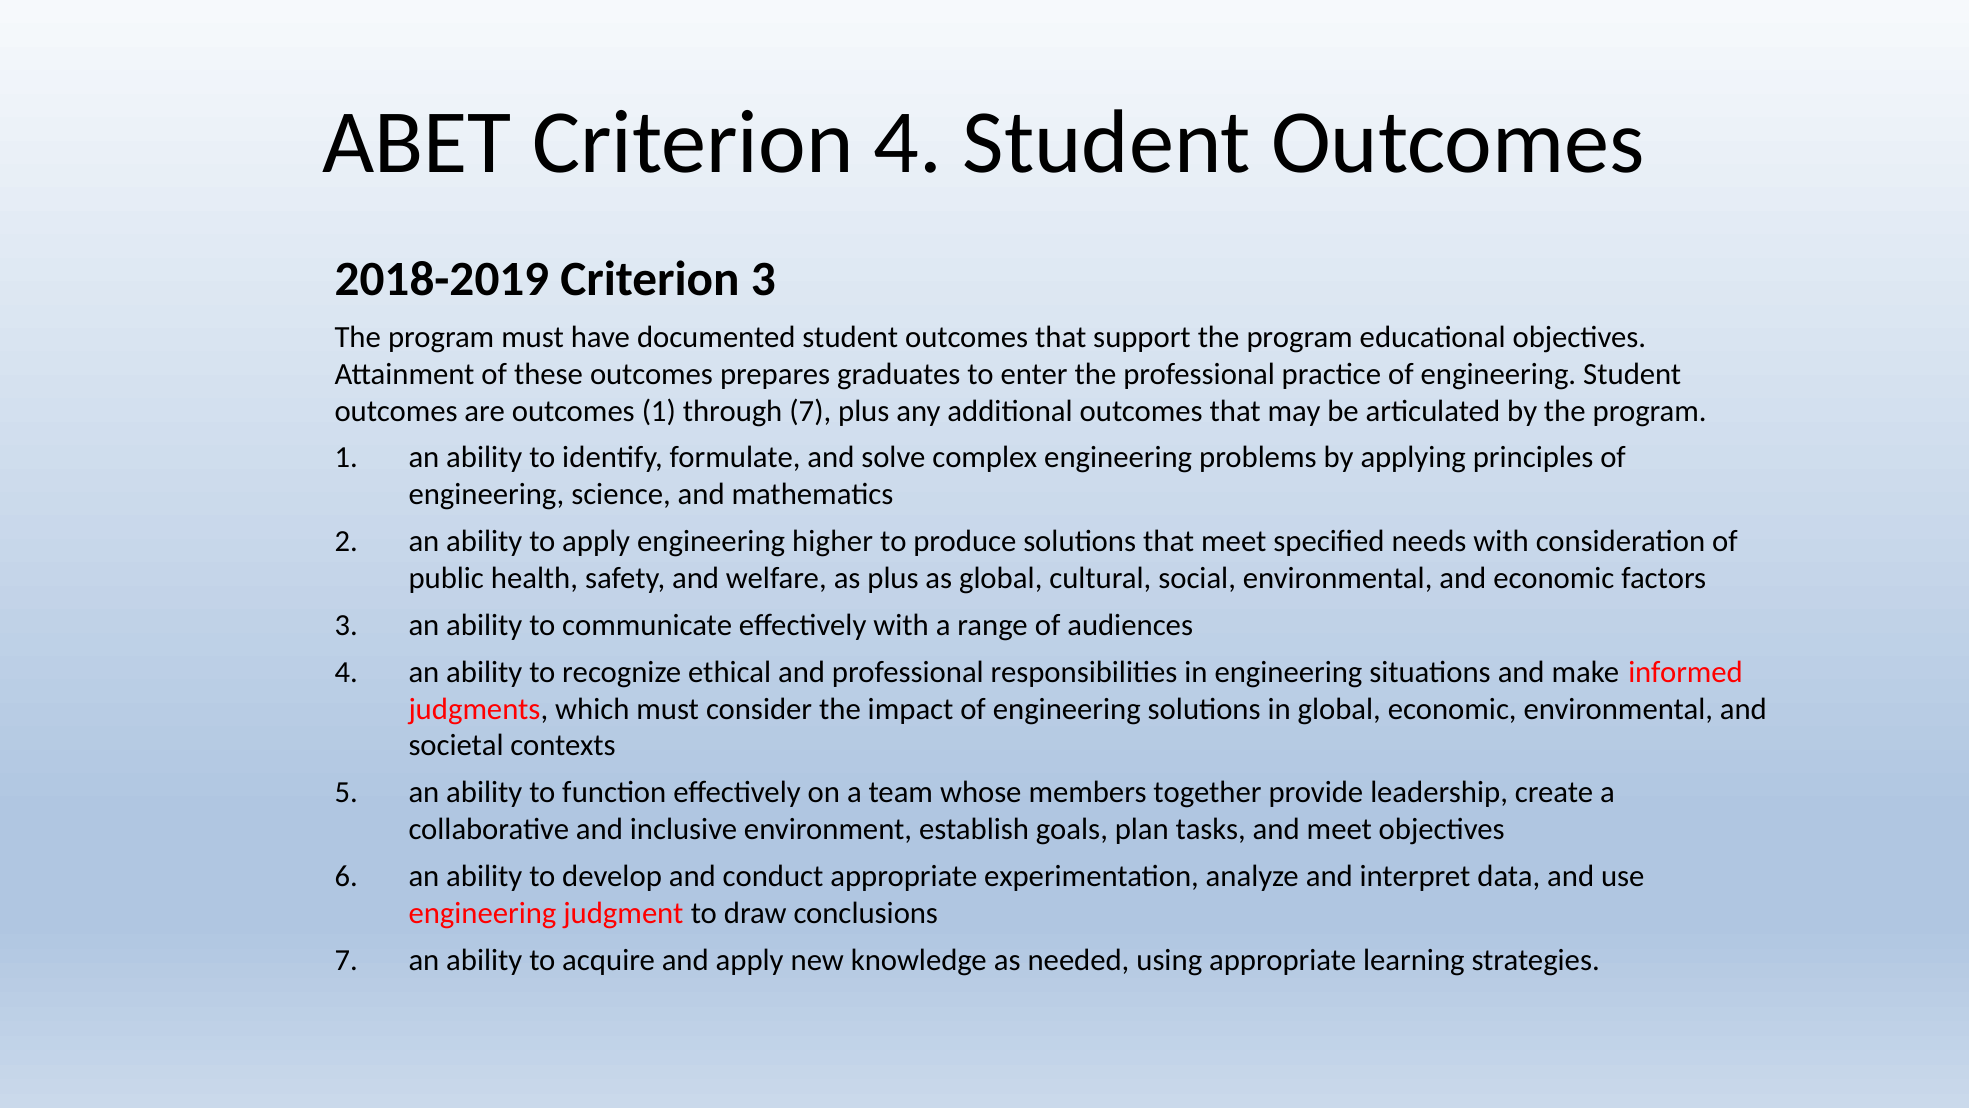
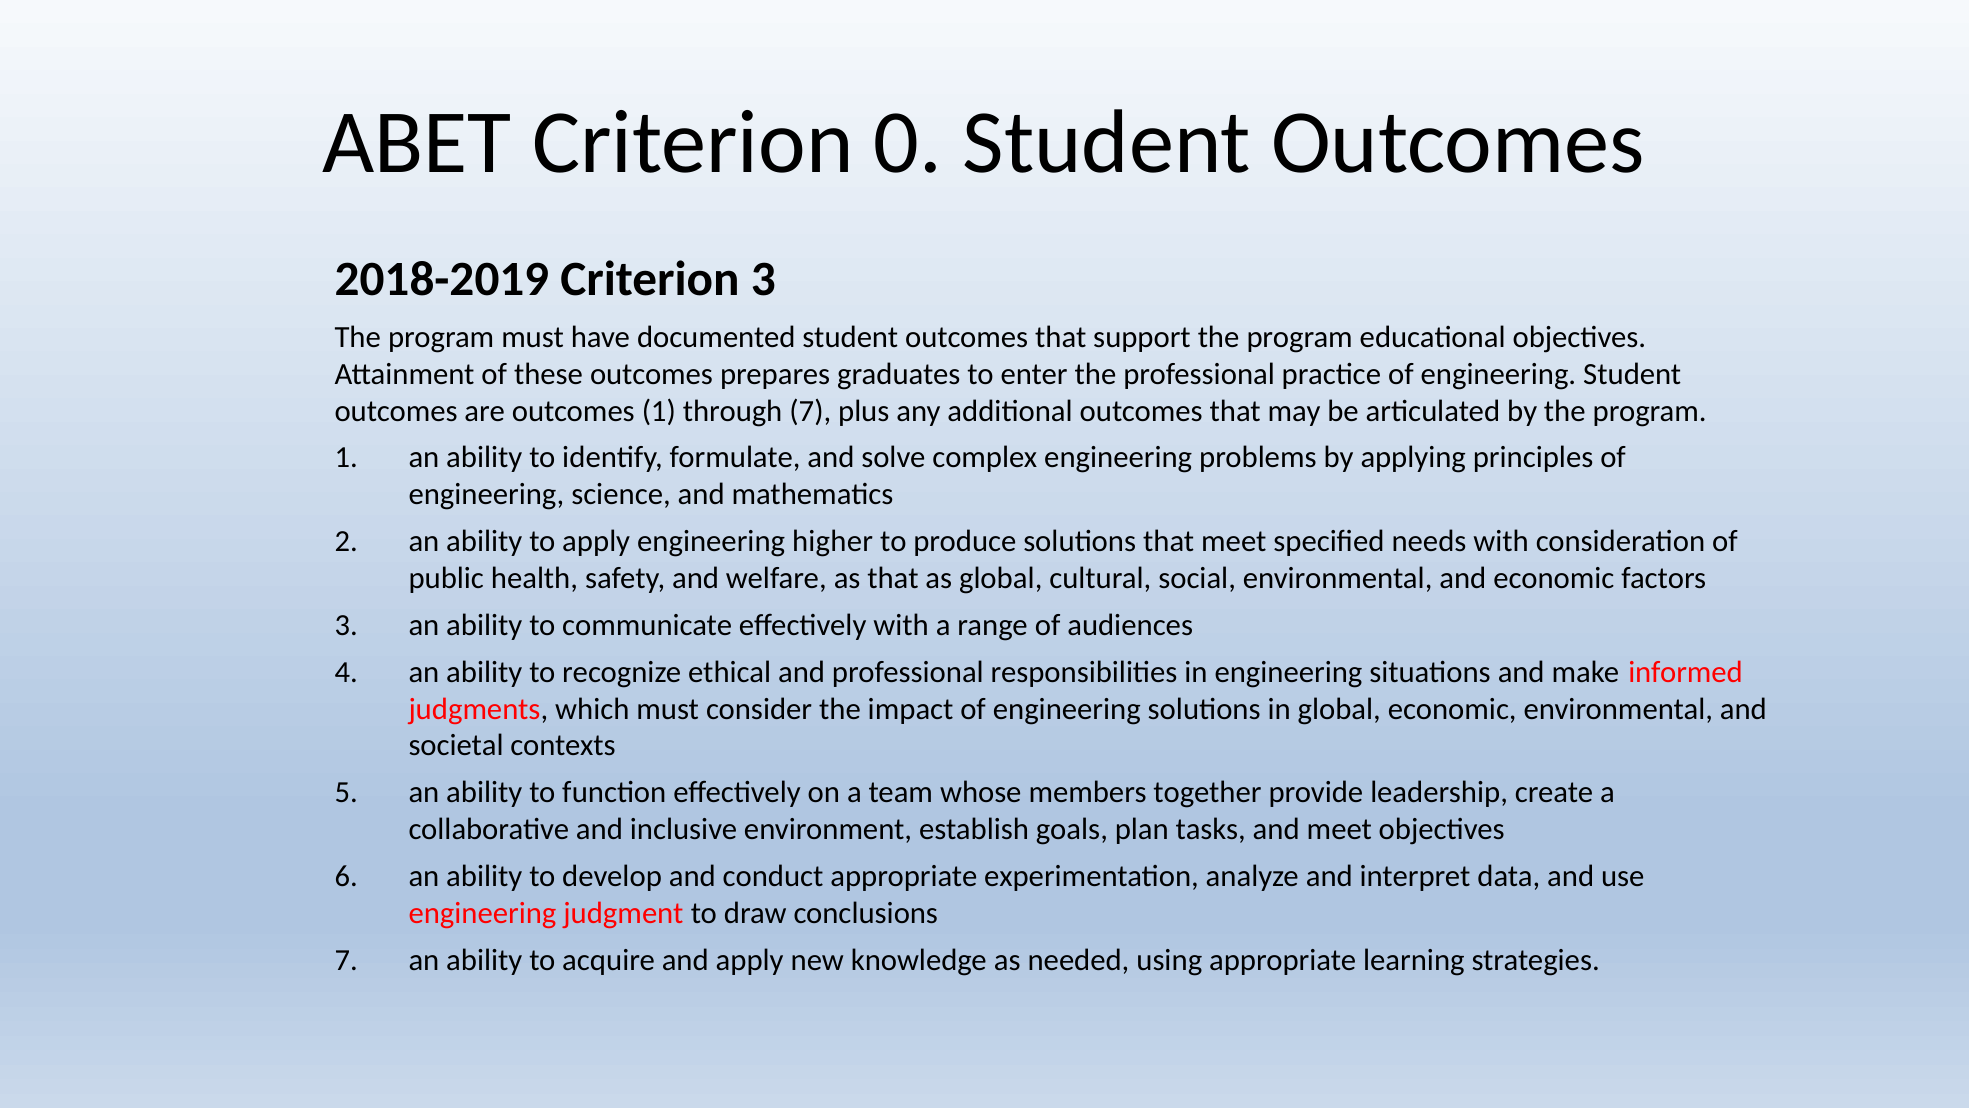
Criterion 4: 4 -> 0 (908, 143)
as plus: plus -> that (893, 578)
